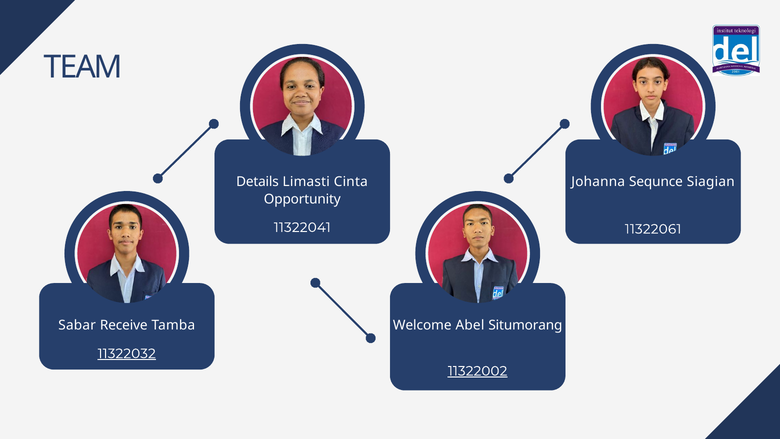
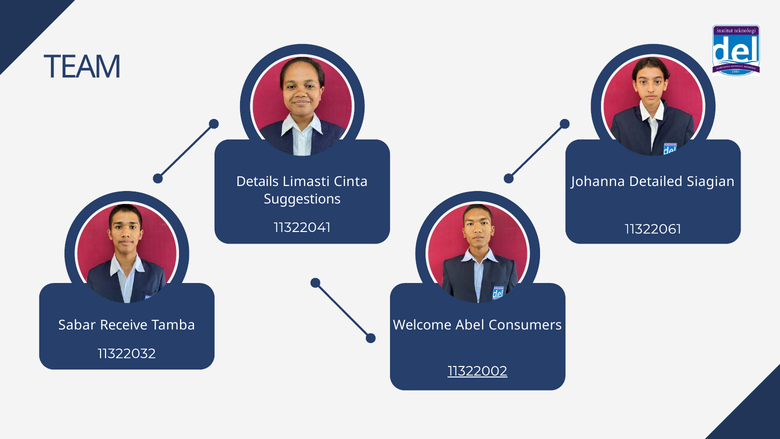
Sequnce: Sequnce -> Detailed (656, 182)
Opportunity: Opportunity -> Suggestions (302, 199)
Situmorang: Situmorang -> Consumers (525, 325)
11322032 underline: present -> none (127, 353)
